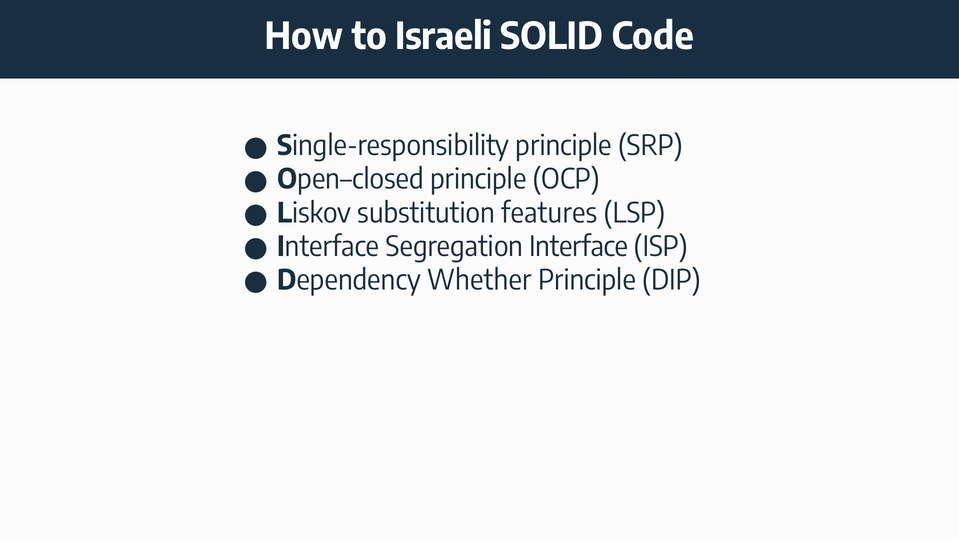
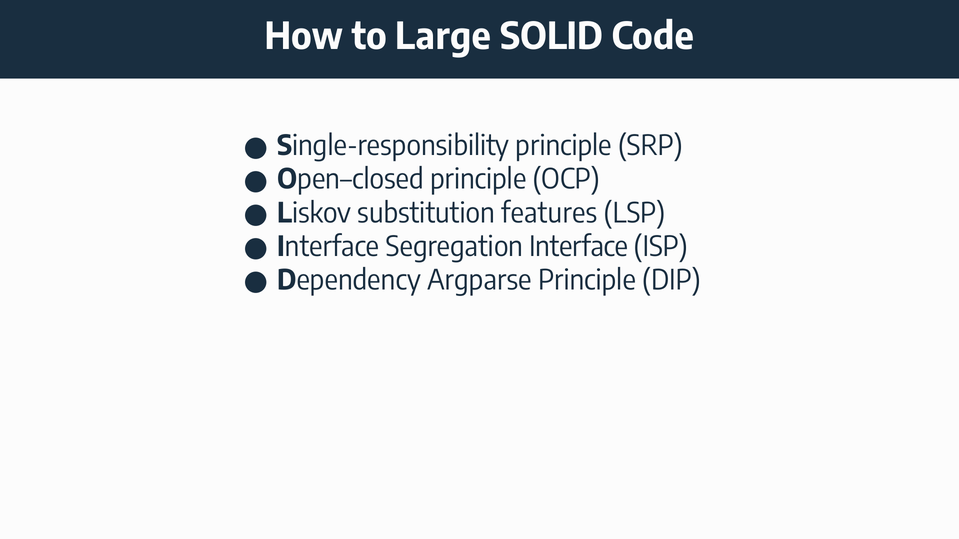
Israeli: Israeli -> Large (443, 37)
Whether: Whether -> Argparse (479, 281)
